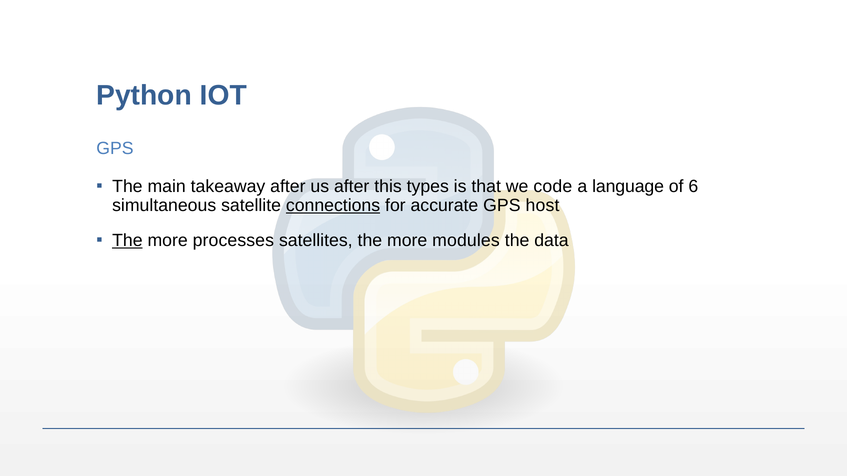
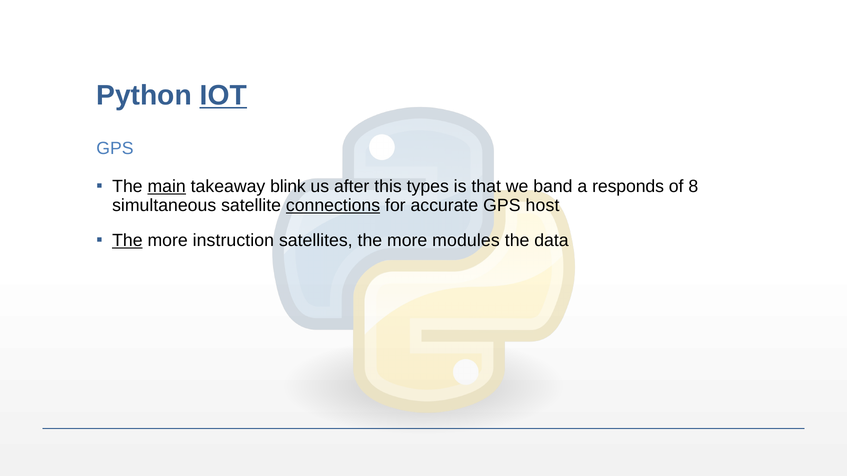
IOT underline: none -> present (223, 96)
main underline: none -> present (167, 187)
takeaway after: after -> blink (288, 187)
code: code -> band (553, 187)
language: language -> responds (628, 187)
6: 6 -> 8 (693, 187)
processes: processes -> instruction (233, 241)
